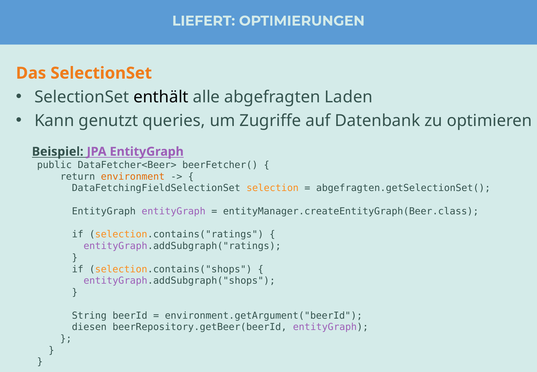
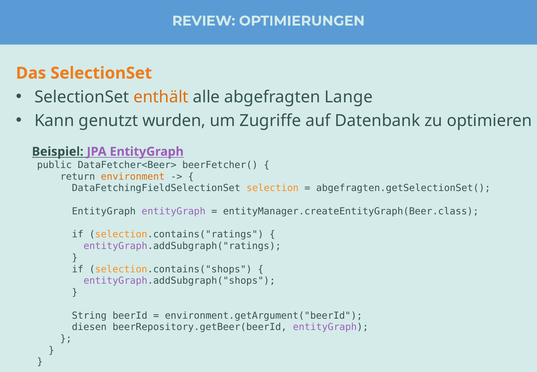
LIEFERT: LIEFERT -> REVIEW (204, 21)
enthält colour: black -> orange (161, 97)
Laden: Laden -> Lange (349, 97)
queries: queries -> wurden (174, 121)
